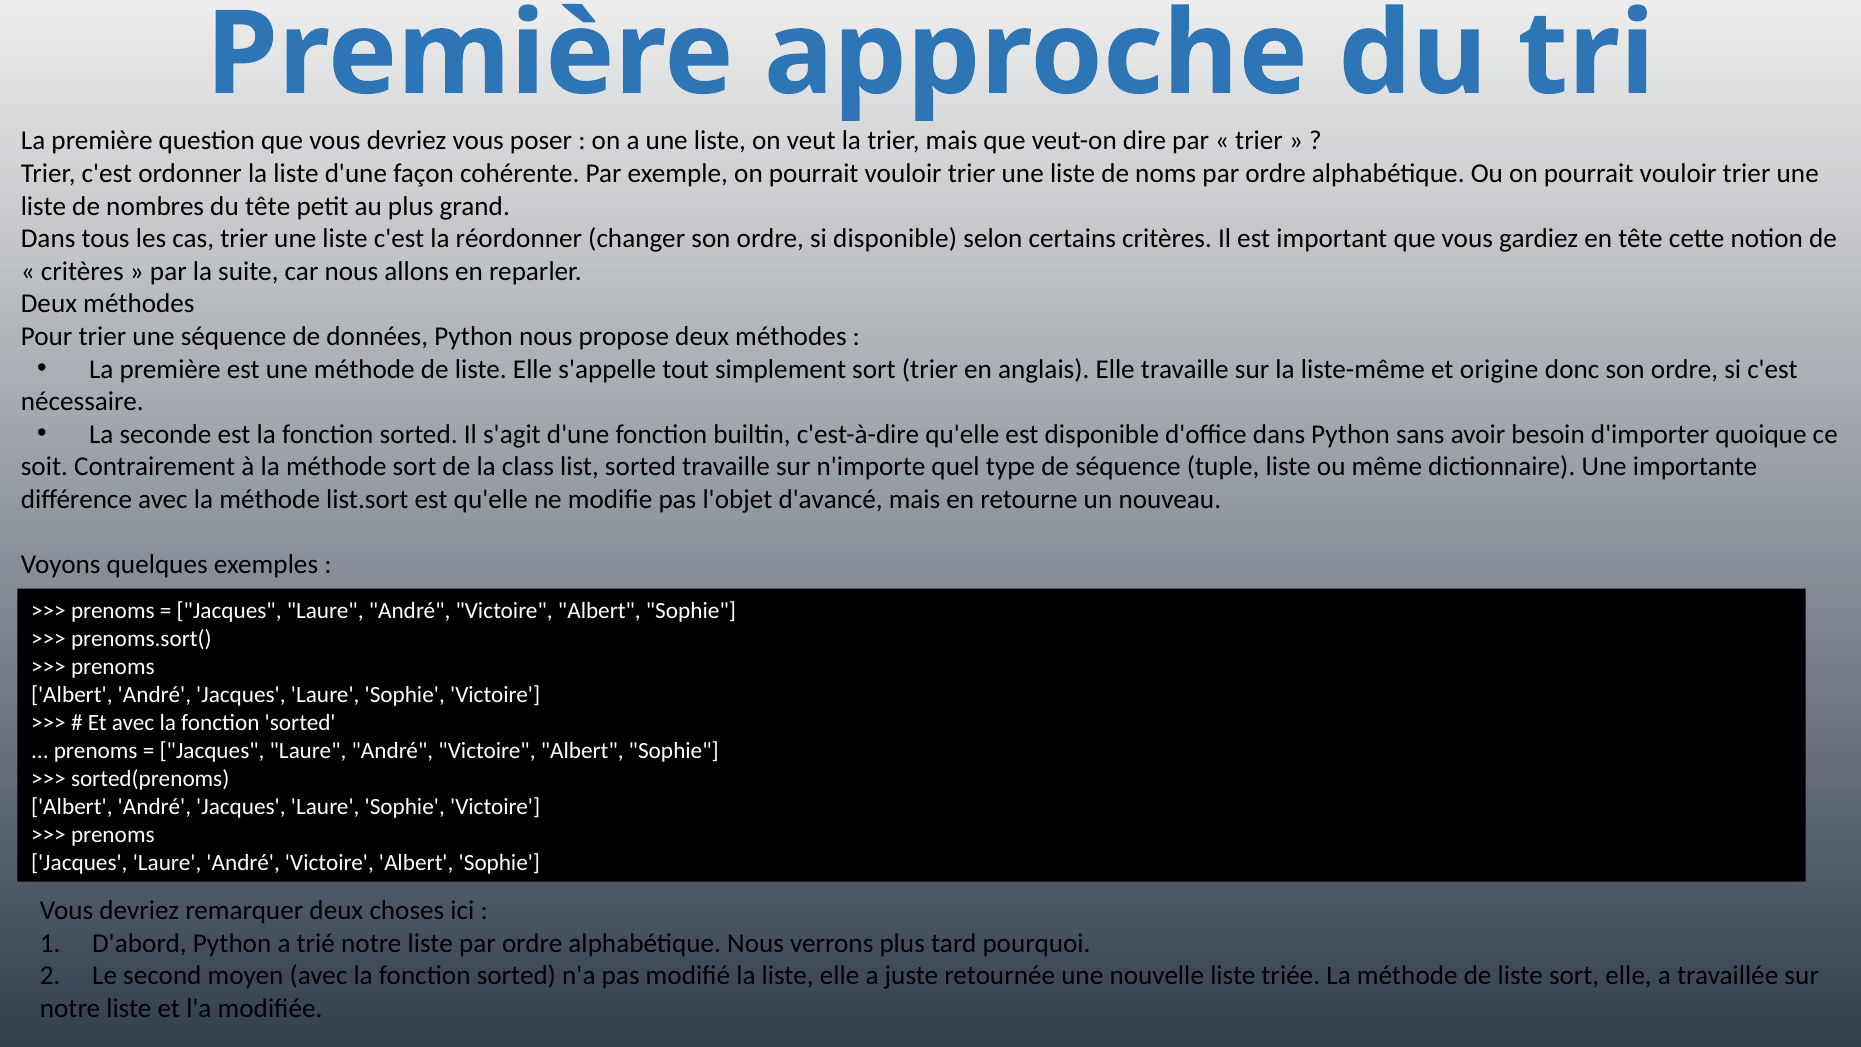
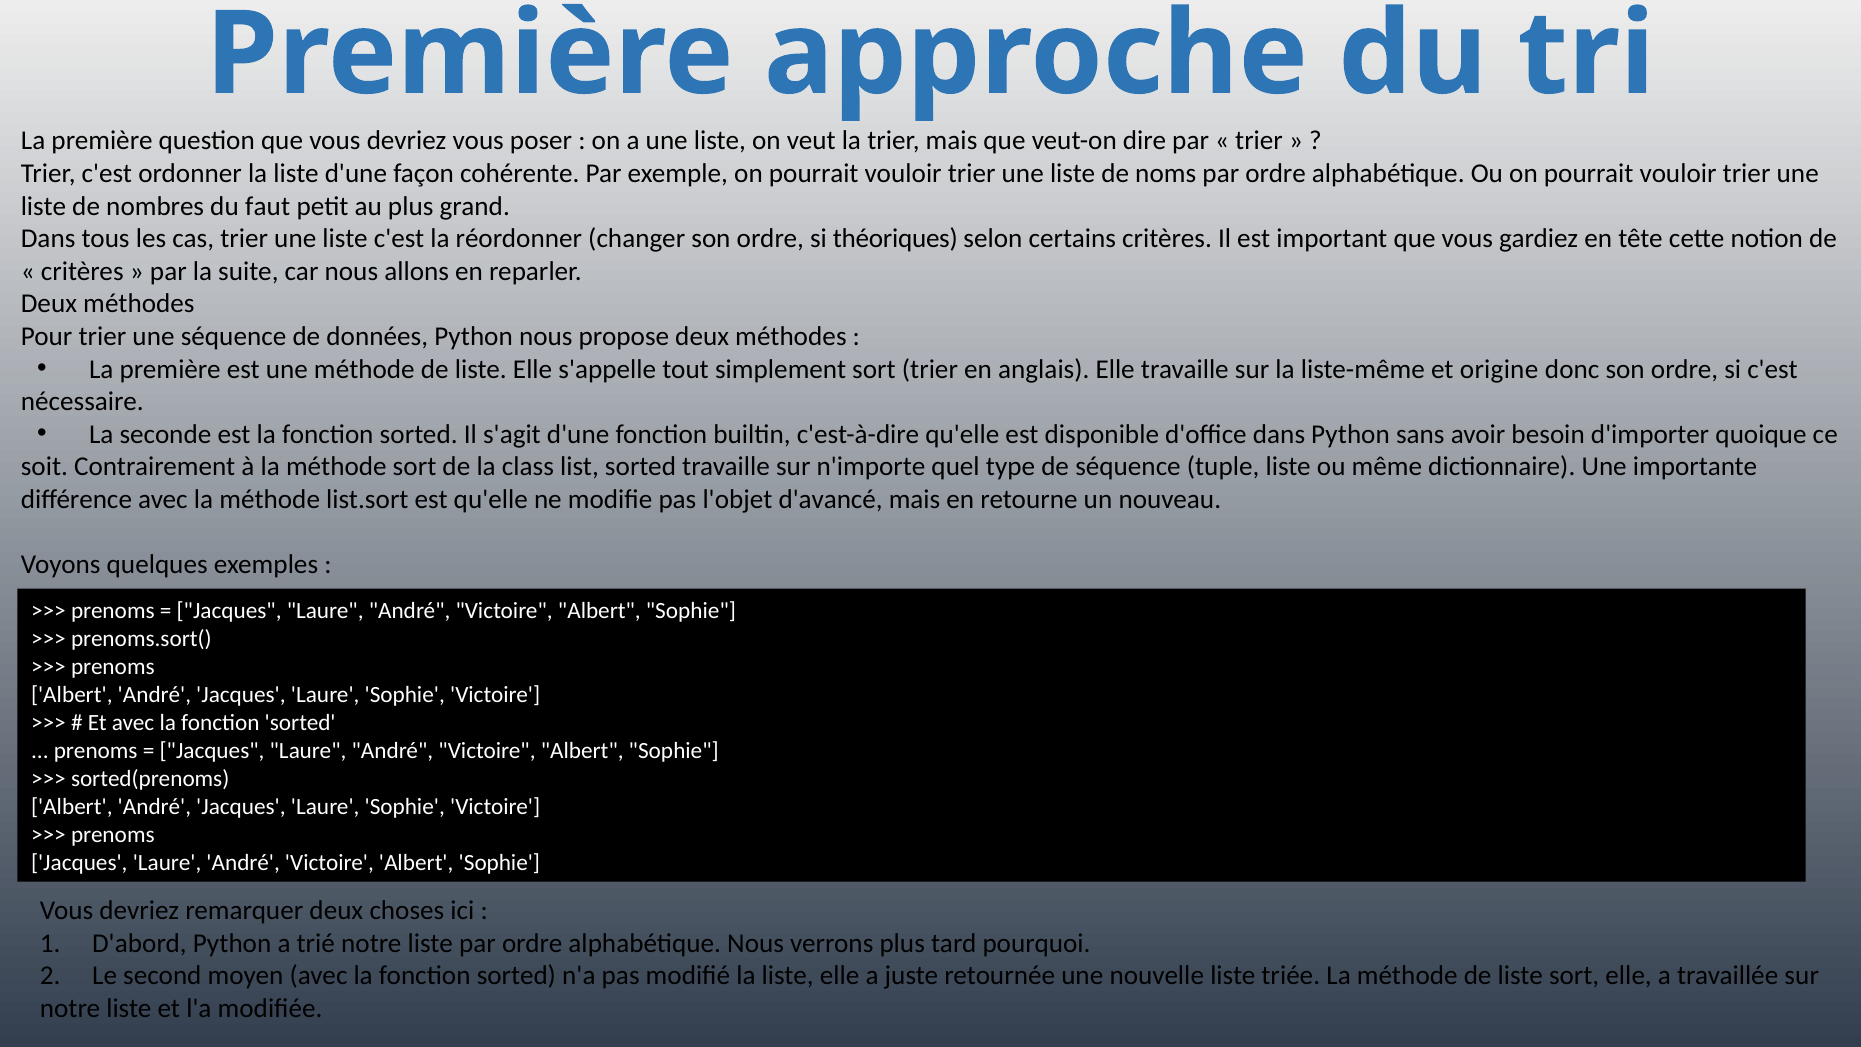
du tête: tête -> faut (268, 206)
si disponible: disponible -> théoriques (895, 239)
